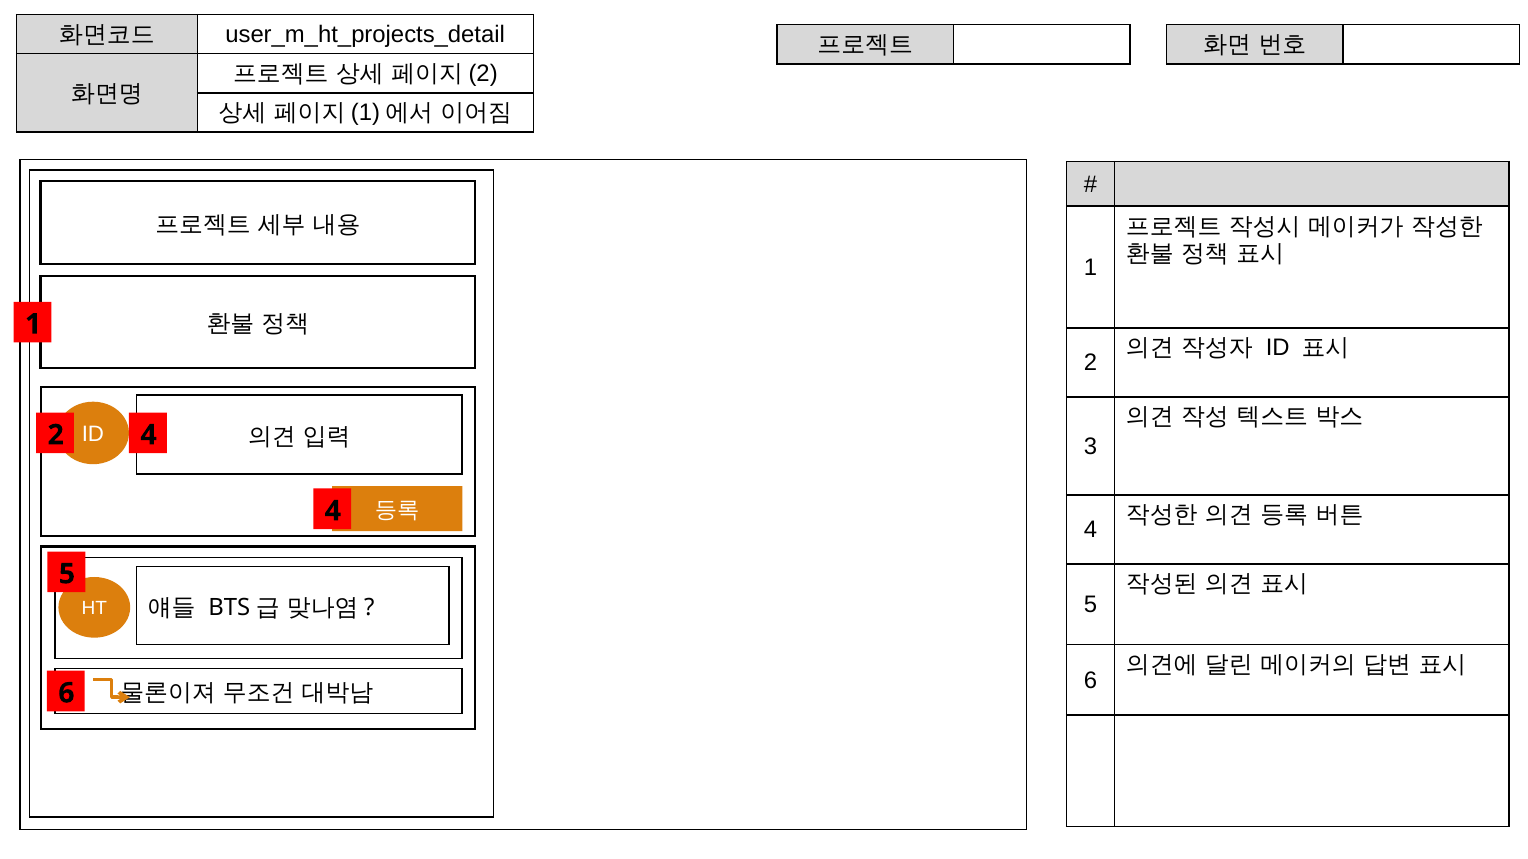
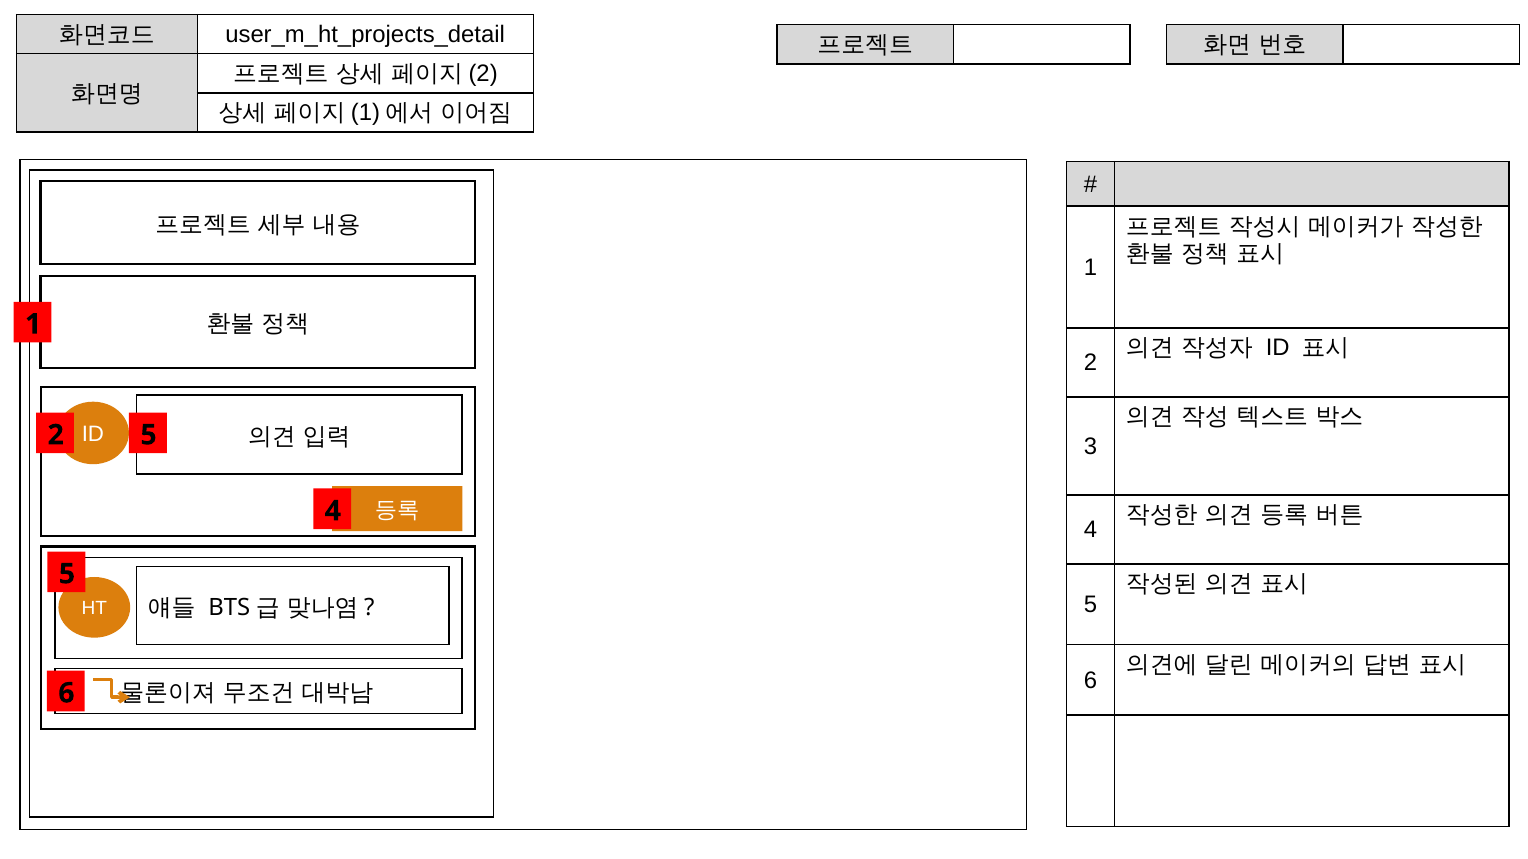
2 4: 4 -> 5 (149, 435)
